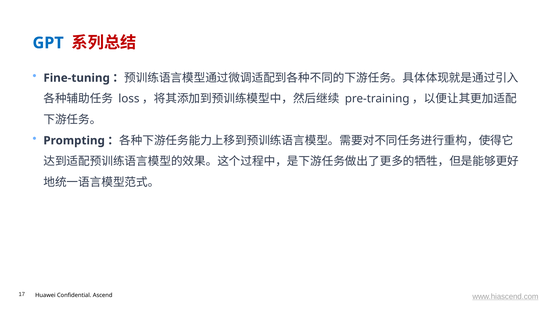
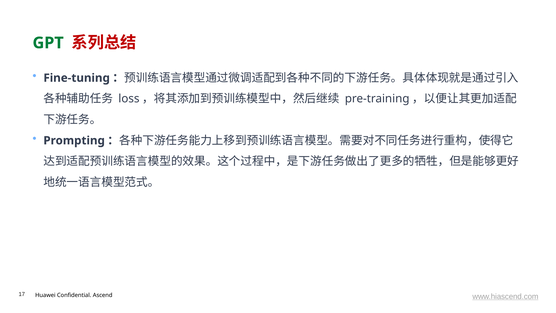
GPT colour: blue -> green (48, 43)
